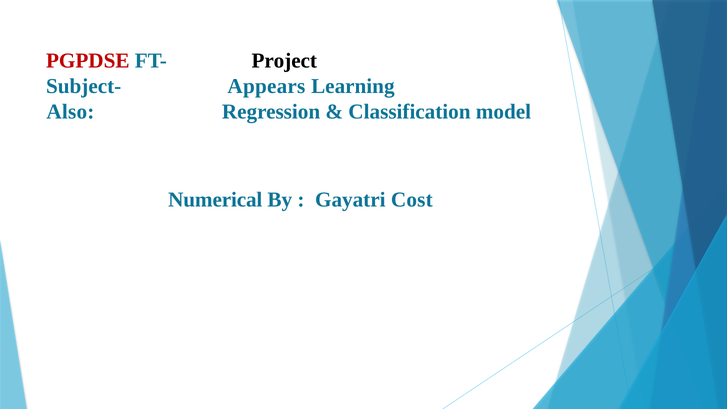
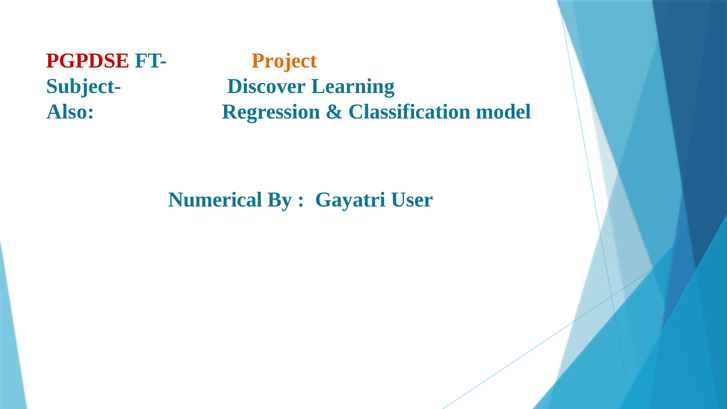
Project colour: black -> orange (284, 61)
Appears: Appears -> Discover (267, 86)
Cost: Cost -> User (412, 200)
